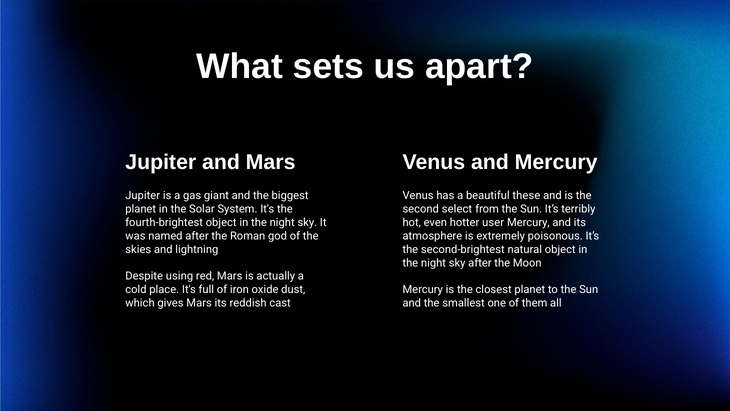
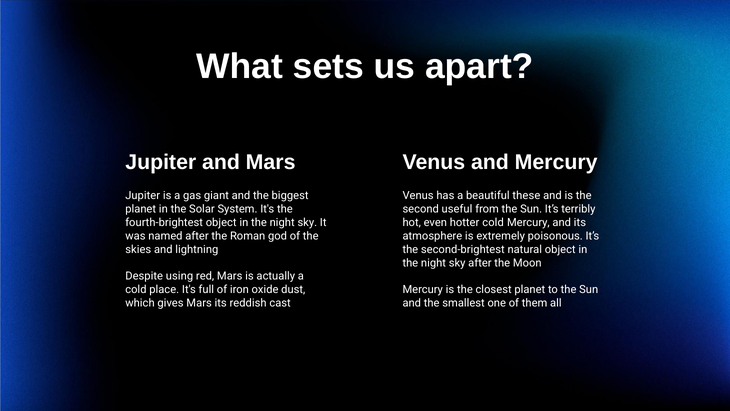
select: select -> useful (457, 209)
hotter user: user -> cold (493, 222)
